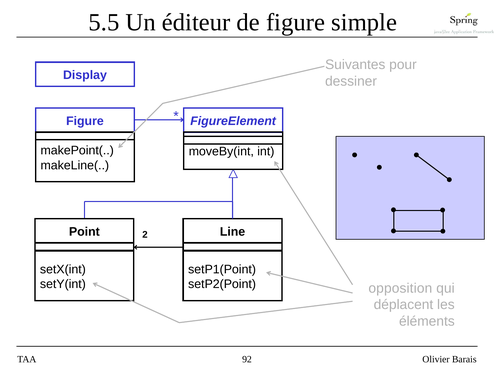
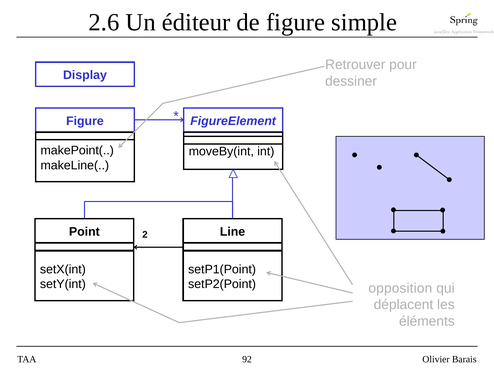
5.5: 5.5 -> 2.6 (104, 22)
Suivantes: Suivantes -> Retrouver (355, 65)
